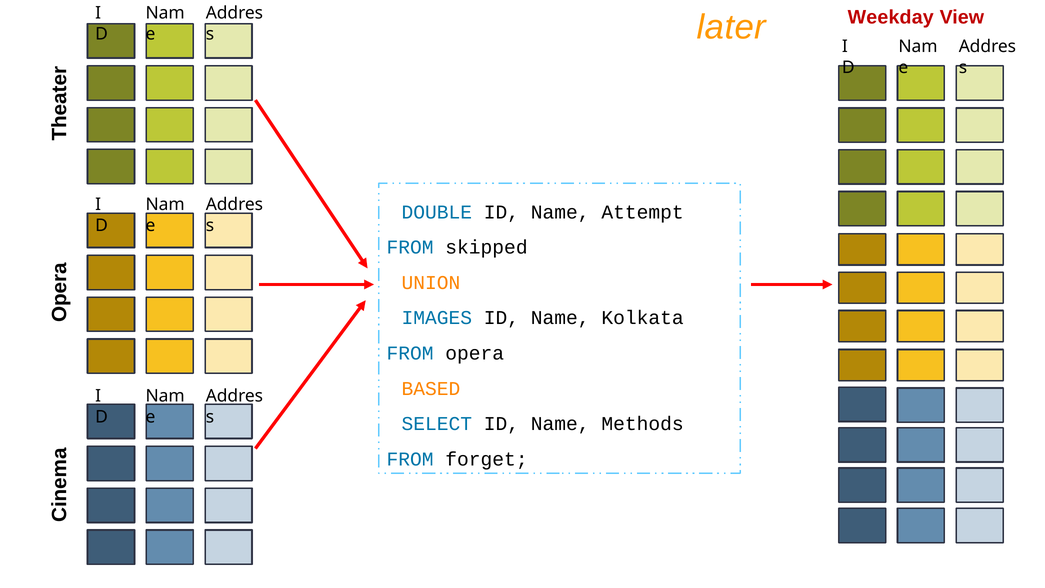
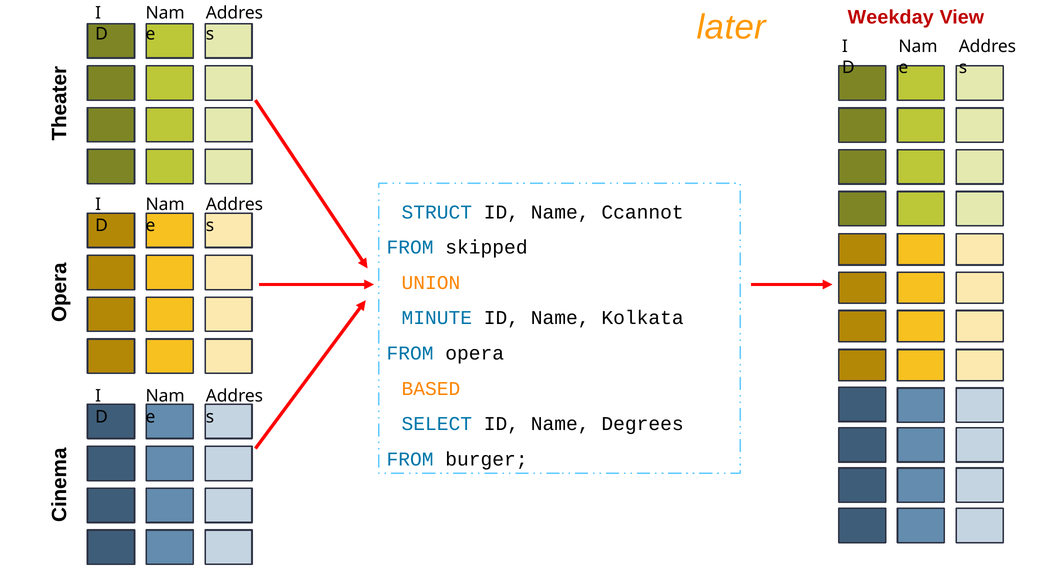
DOUBLE: DOUBLE -> STRUCT (437, 212)
Attempt: Attempt -> Ccannot (643, 212)
IMAGES: IMAGES -> MINUTE (437, 318)
Methods: Methods -> Degrees (643, 424)
forget: forget -> burger (486, 459)
